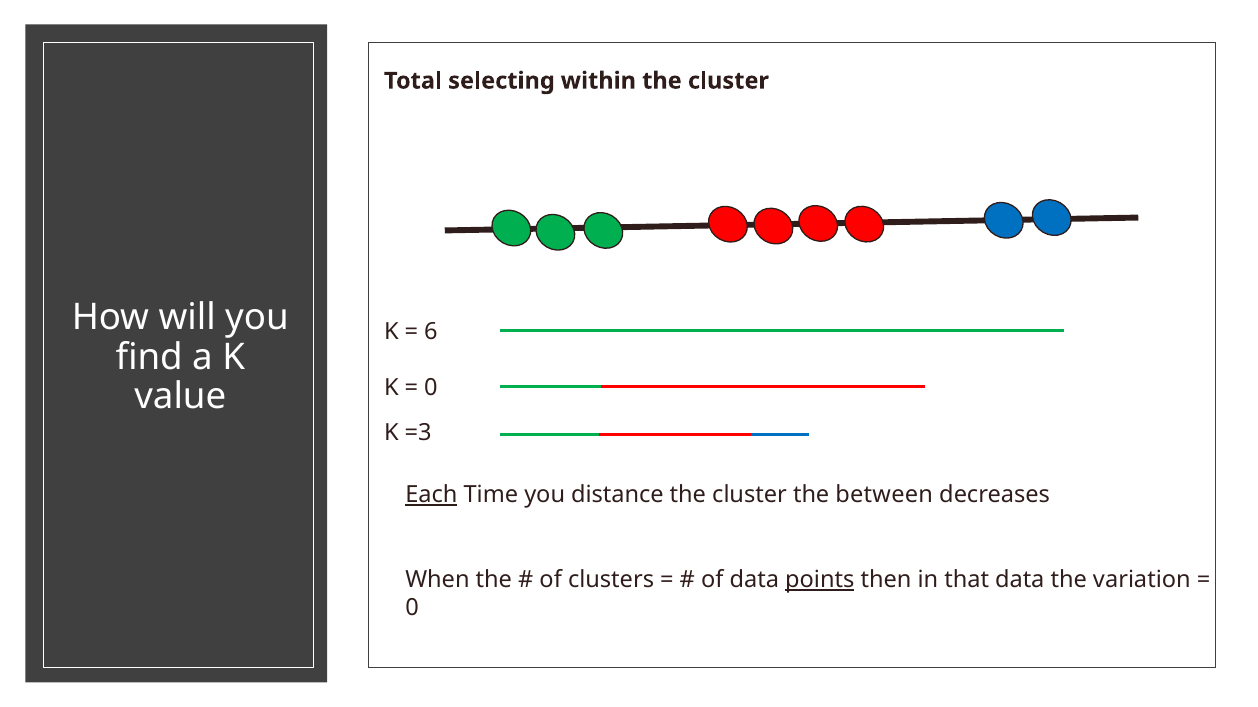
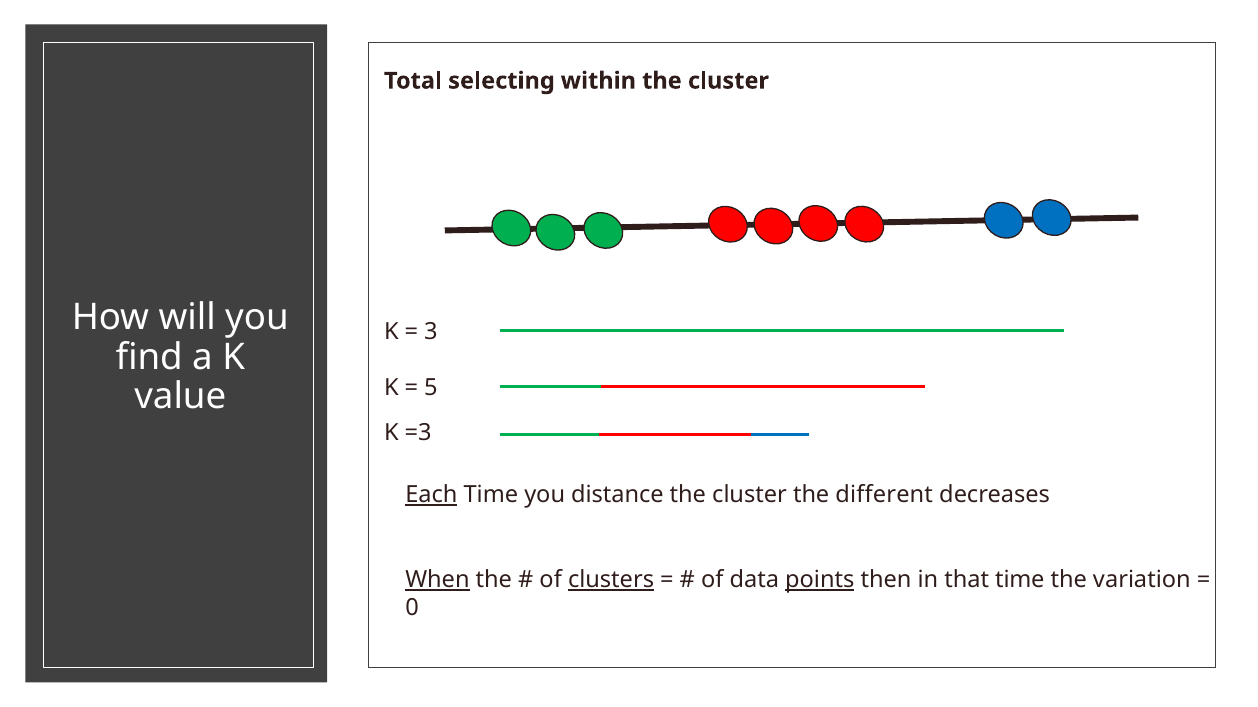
6: 6 -> 3 (431, 332)
0: 0 -> 5 (431, 388)
between: between -> different (884, 495)
When underline: none -> present (437, 580)
clusters underline: none -> present (611, 580)
that data: data -> time (1020, 580)
